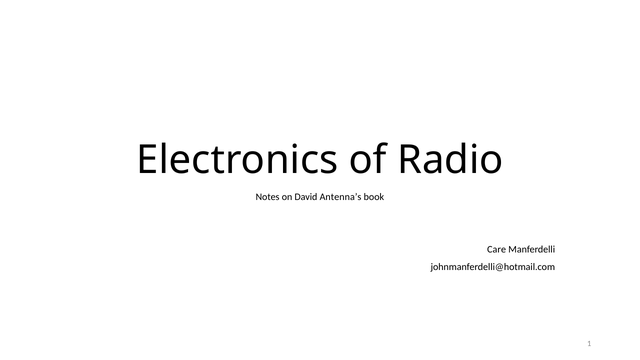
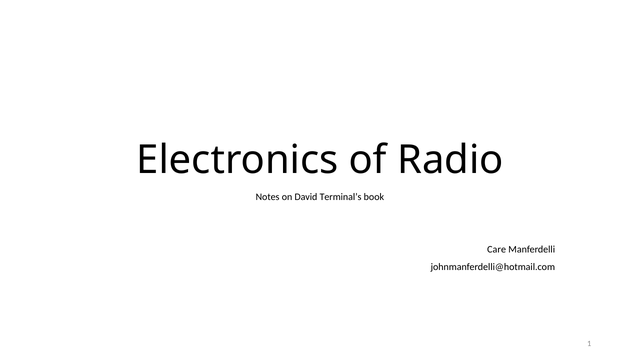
Antenna’s: Antenna’s -> Terminal’s (341, 197)
